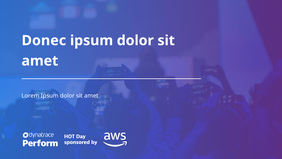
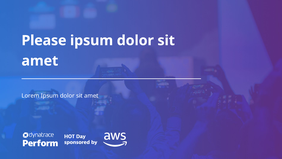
Donec: Donec -> Please (44, 40)
